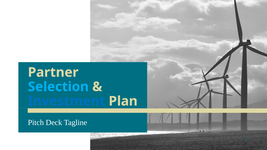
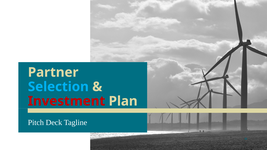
Investment colour: blue -> red (67, 101)
